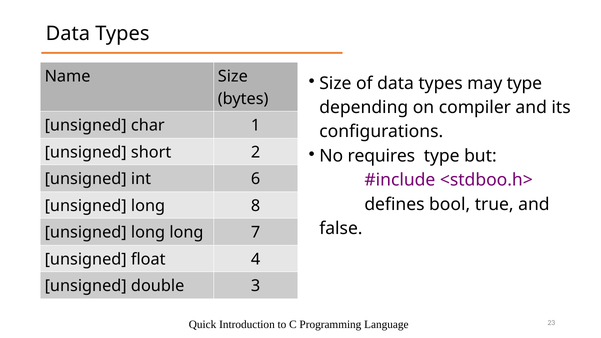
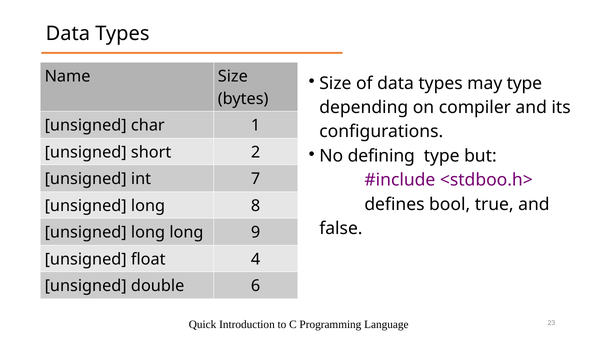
requires: requires -> defining (381, 156)
6: 6 -> 7 (256, 179)
7: 7 -> 9 (256, 233)
3: 3 -> 6 (256, 286)
